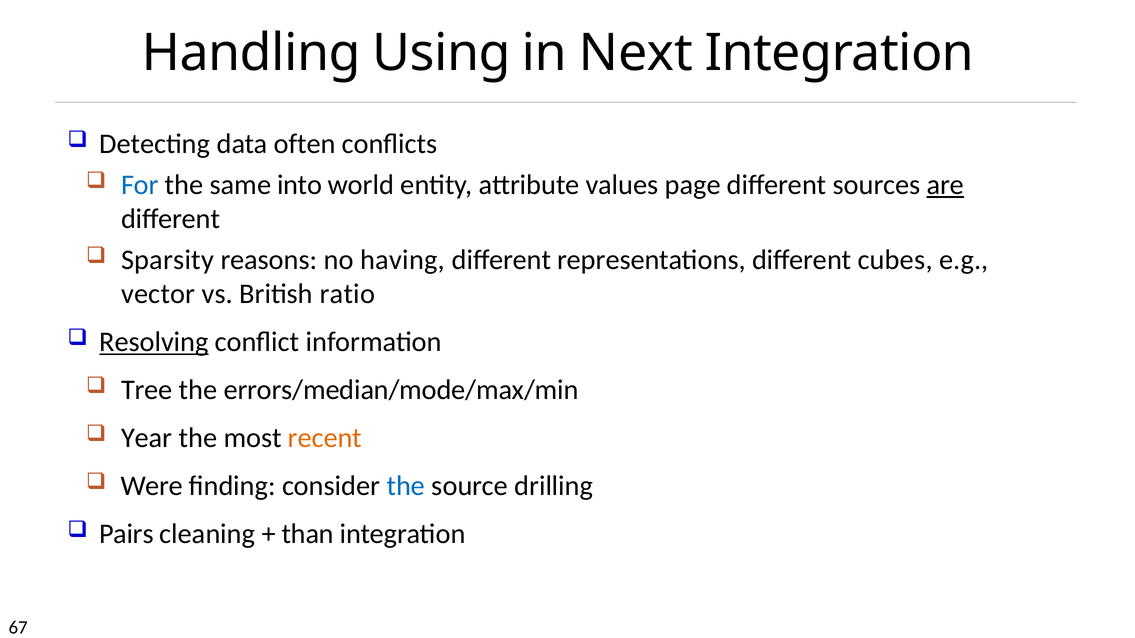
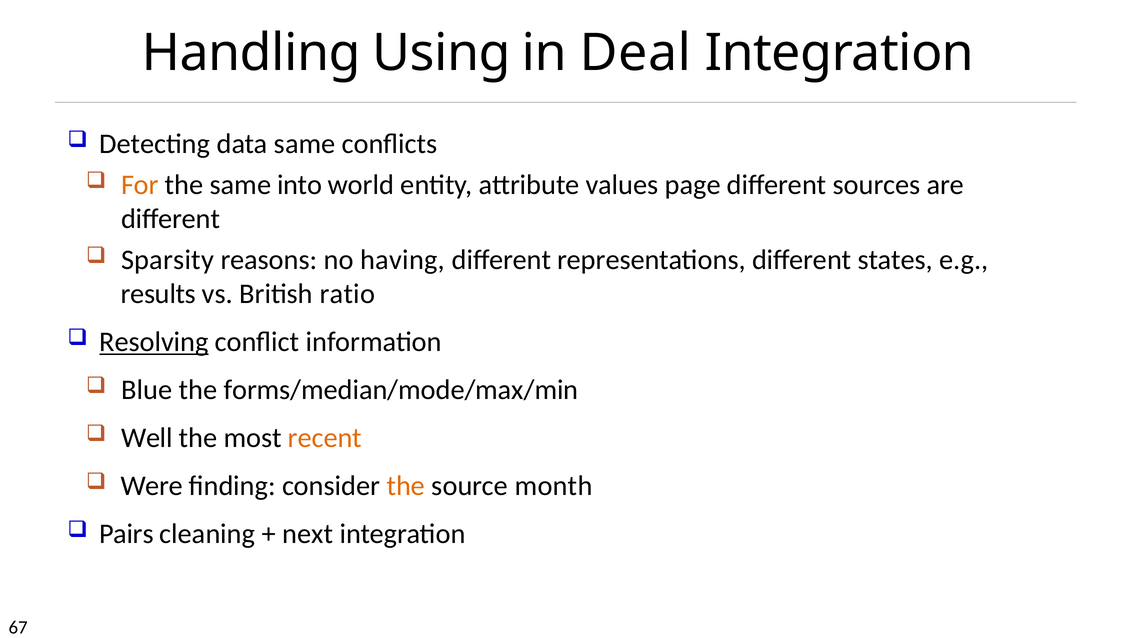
Next: Next -> Deal (635, 53)
data often: often -> same (305, 144)
For colour: blue -> orange (140, 185)
are underline: present -> none (945, 185)
cubes: cubes -> states (895, 260)
vector: vector -> results (158, 294)
Tree: Tree -> Blue (147, 390)
errors/median/mode/max/min: errors/median/mode/max/min -> forms/median/mode/max/min (401, 390)
Year: Year -> Well (147, 438)
the colour: blue -> orange (406, 486)
drilling: drilling -> month (554, 486)
than: than -> next (308, 534)
